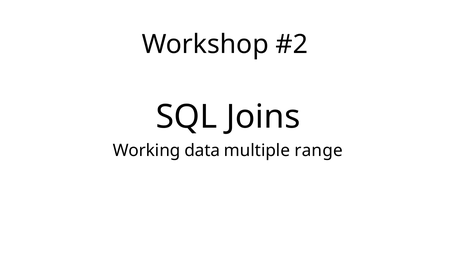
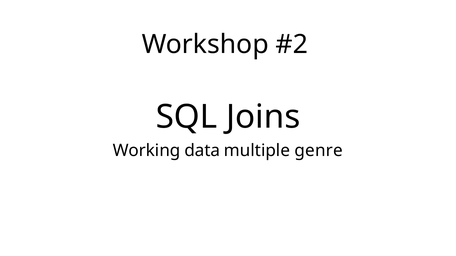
range: range -> genre (319, 151)
